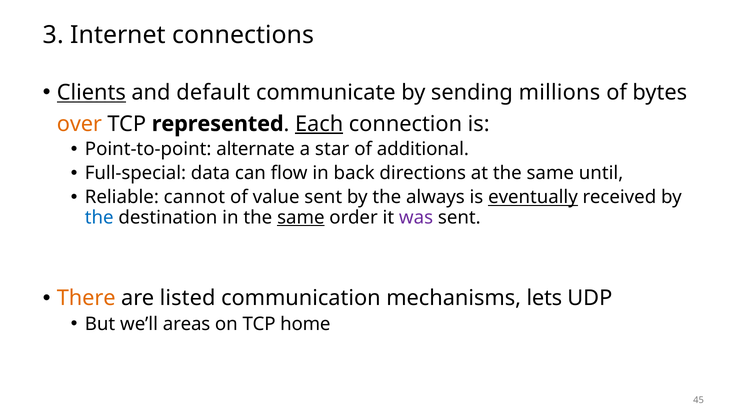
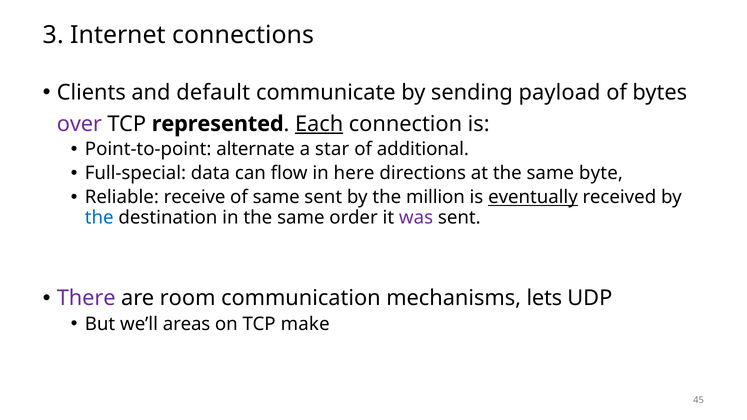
Clients underline: present -> none (91, 93)
millions: millions -> payload (560, 93)
over colour: orange -> purple (79, 124)
back: back -> here (354, 173)
until: until -> byte (601, 173)
cannot: cannot -> receive (195, 197)
of value: value -> same (276, 197)
always: always -> million (435, 197)
same underline: present -> none (301, 218)
There colour: orange -> purple (86, 298)
listed: listed -> room (188, 298)
home: home -> make (305, 324)
